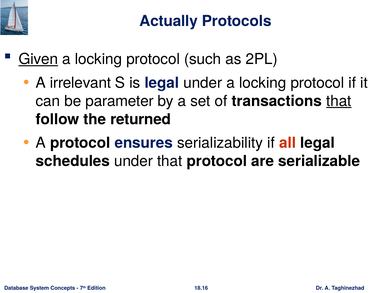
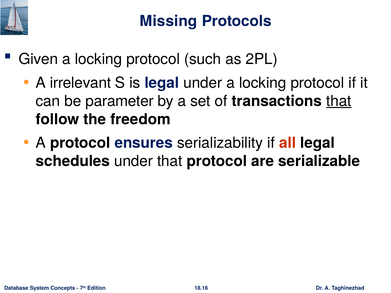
Actually: Actually -> Missing (168, 21)
Given underline: present -> none (38, 59)
returned: returned -> freedom (141, 119)
